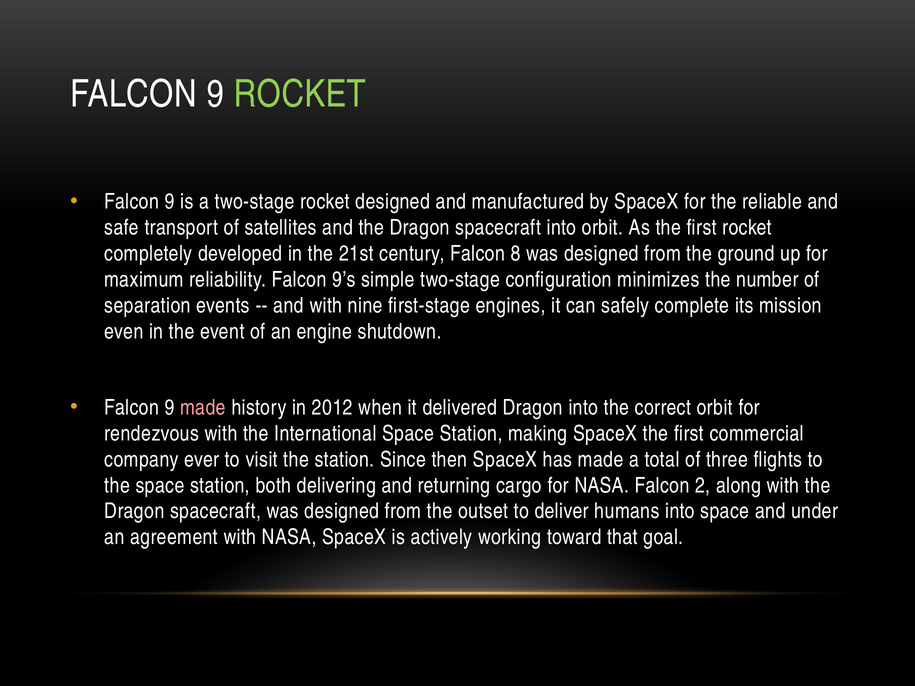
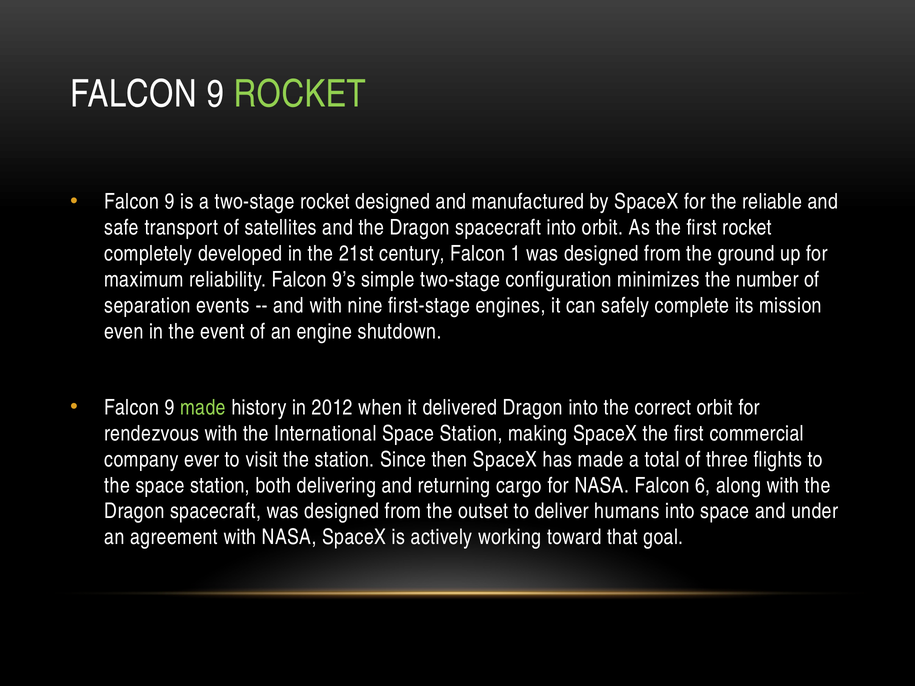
8: 8 -> 1 (516, 254)
made colour: pink -> light green (203, 408)
2: 2 -> 6 (703, 486)
